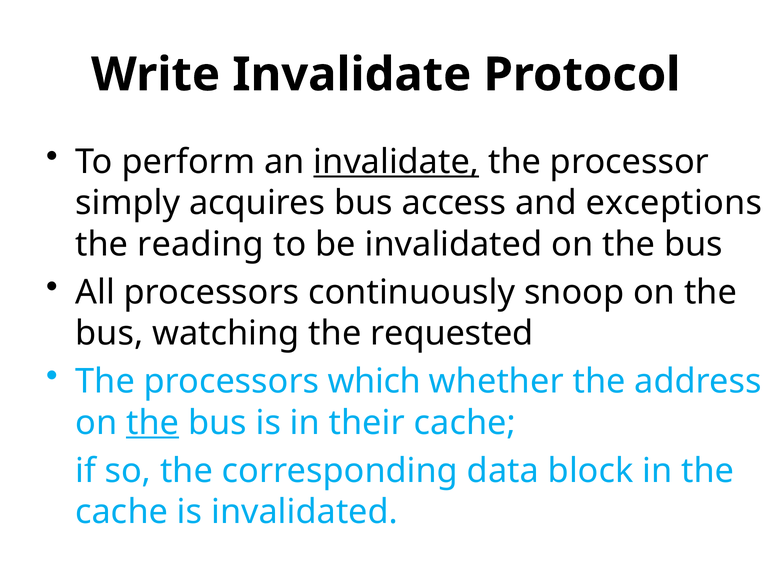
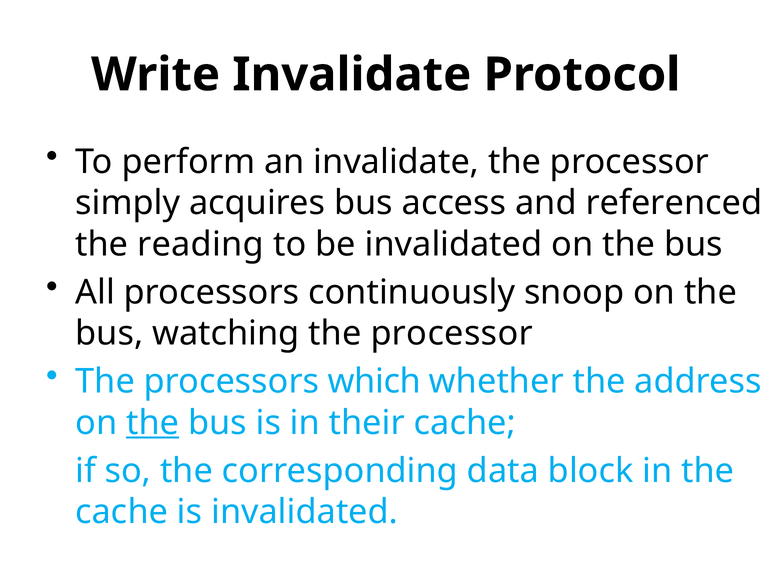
invalidate underline: present -> none (396, 162)
exceptions: exceptions -> referenced (674, 203)
watching the requested: requested -> processor (452, 334)
